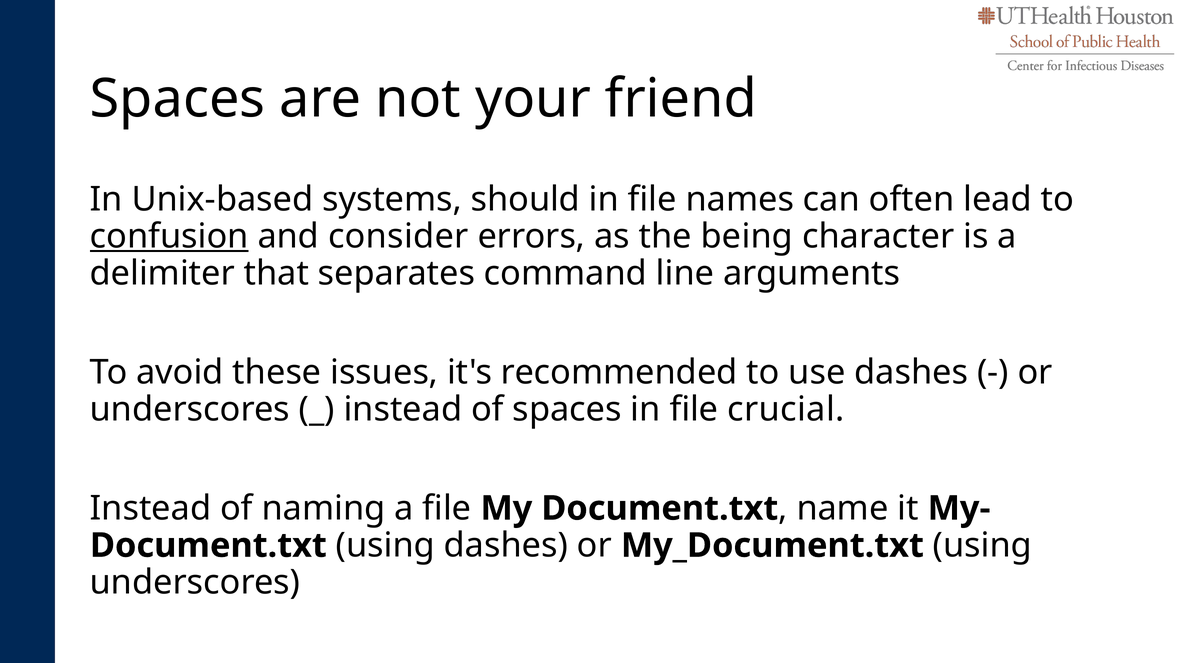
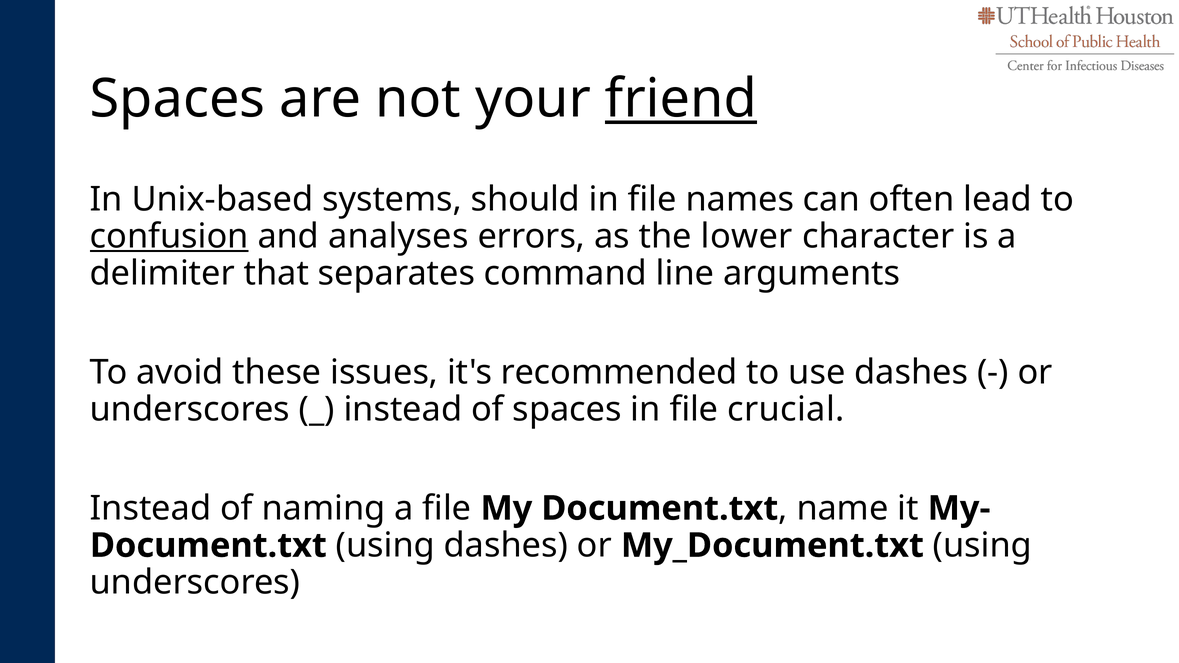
friend underline: none -> present (681, 99)
consider: consider -> analyses (398, 236)
being: being -> lower (747, 236)
